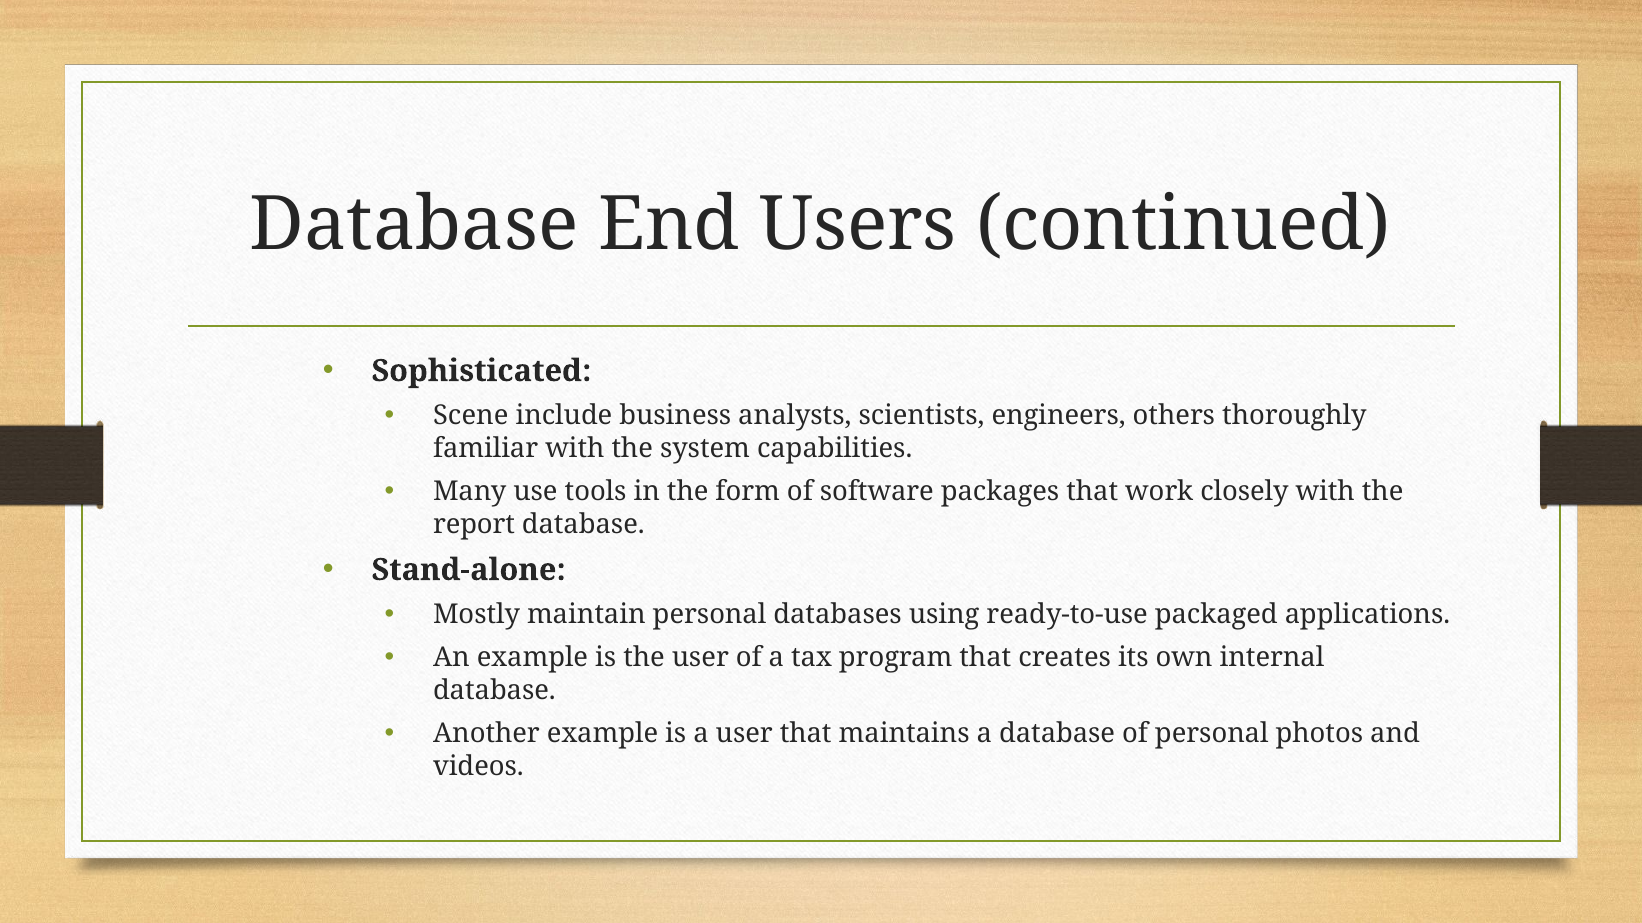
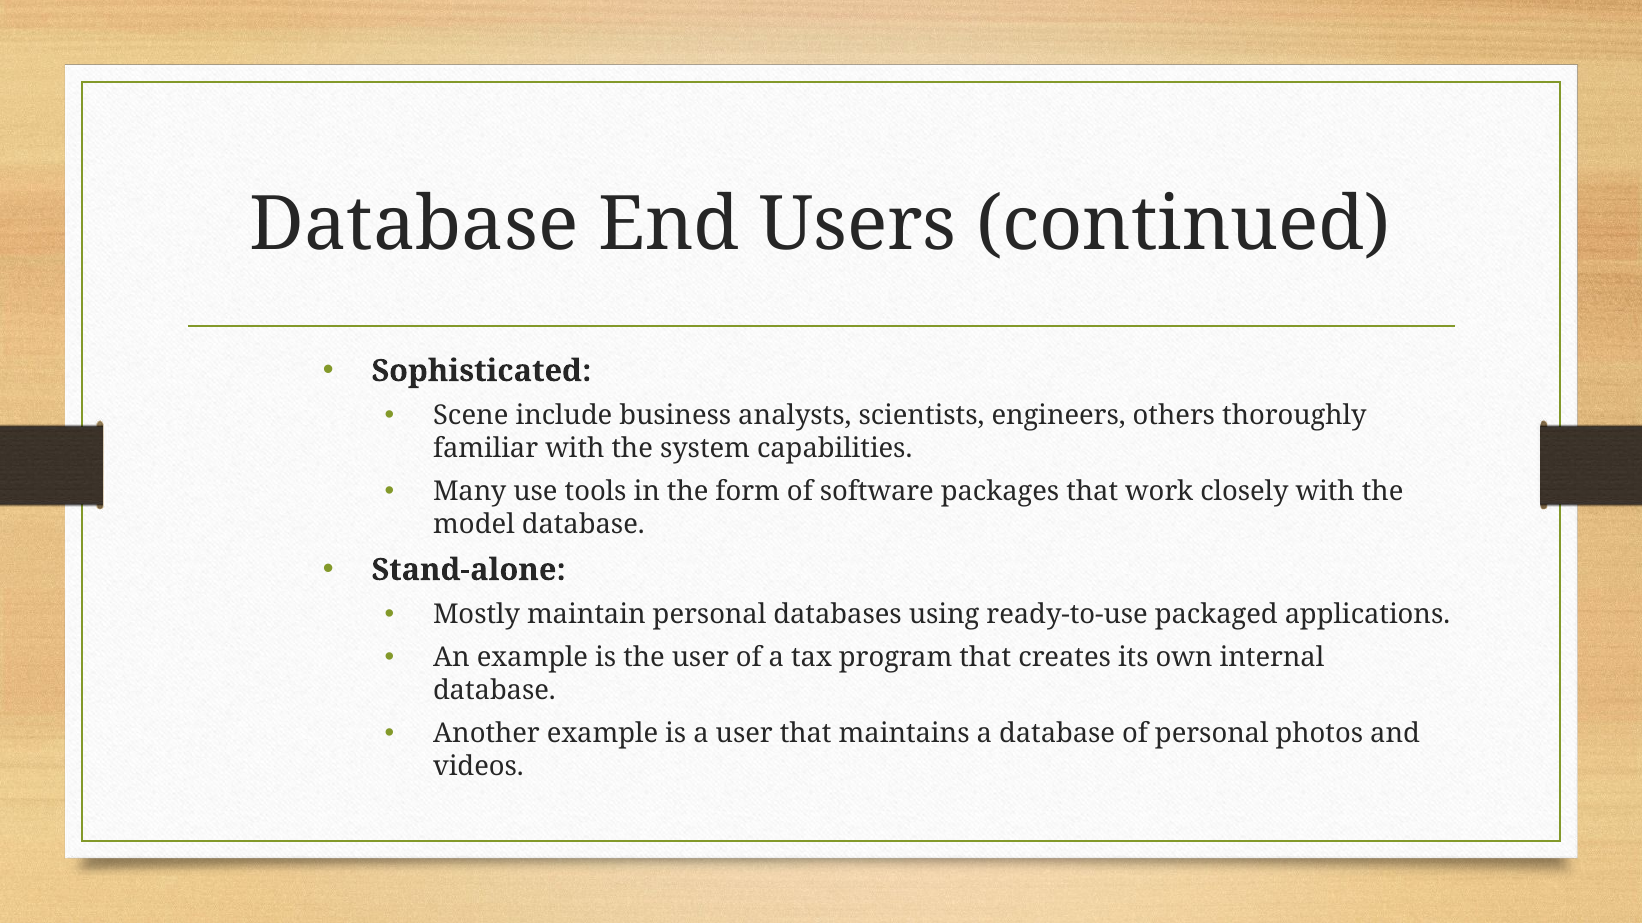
report: report -> model (474, 525)
